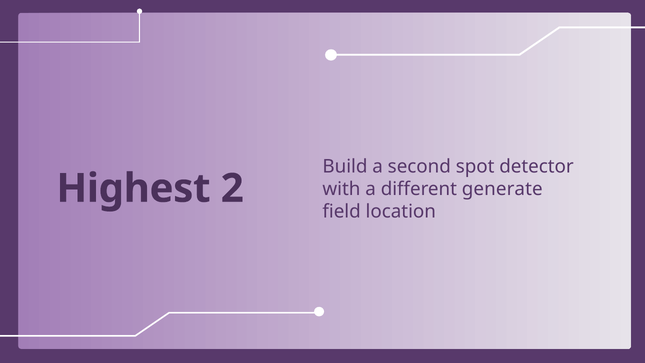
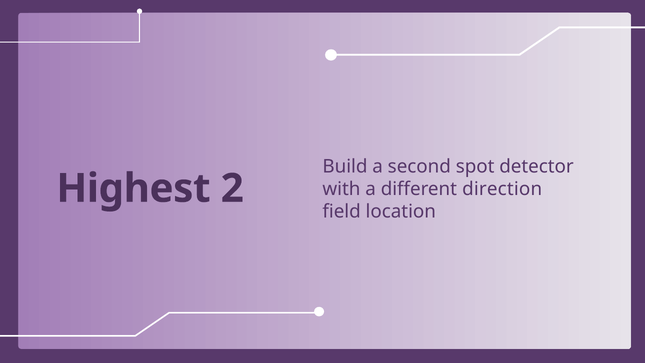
generate: generate -> direction (502, 189)
